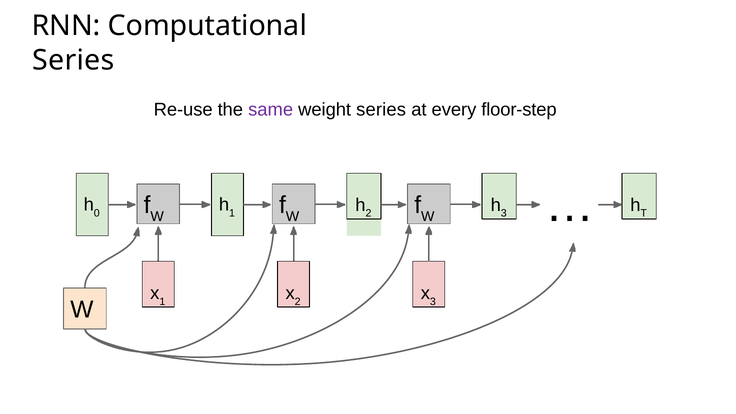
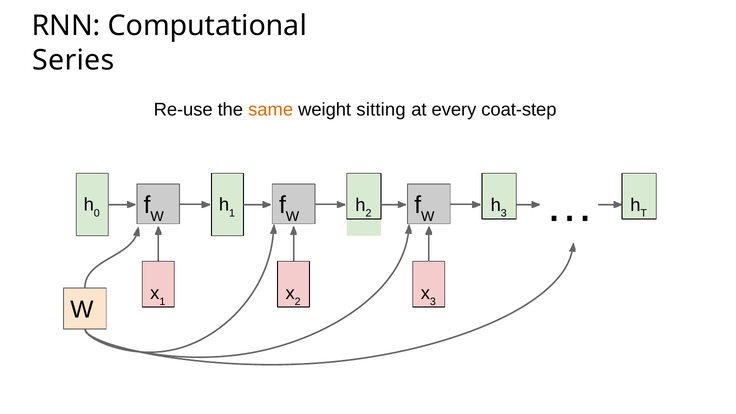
same colour: purple -> orange (271, 109)
weight series: series -> sitting (381, 109)
floor-step: floor-step -> coat-step (519, 109)
